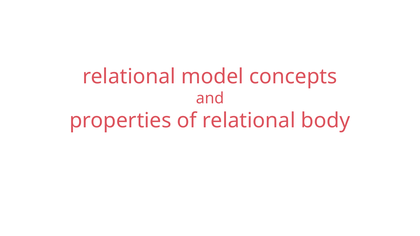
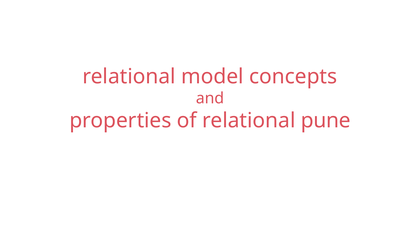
body: body -> pune (326, 121)
